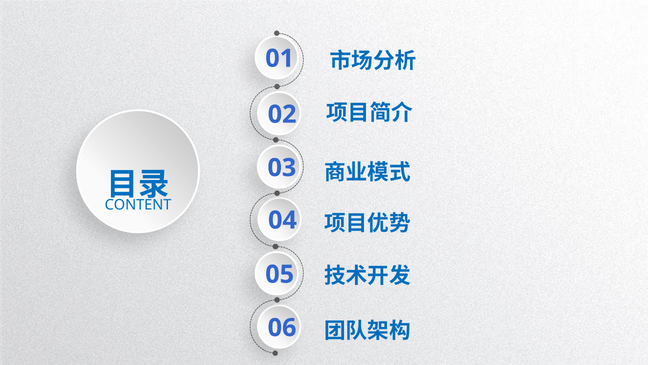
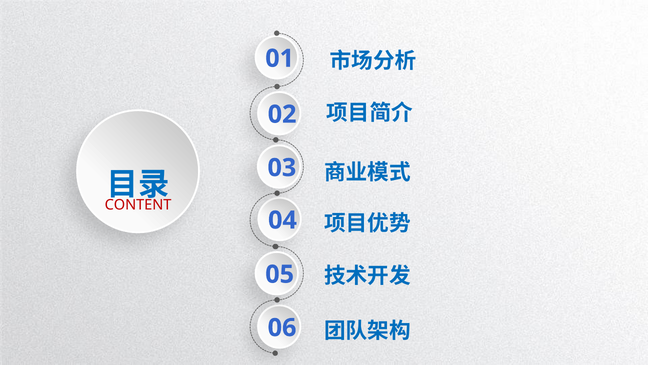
CONTENT colour: blue -> red (138, 204)
